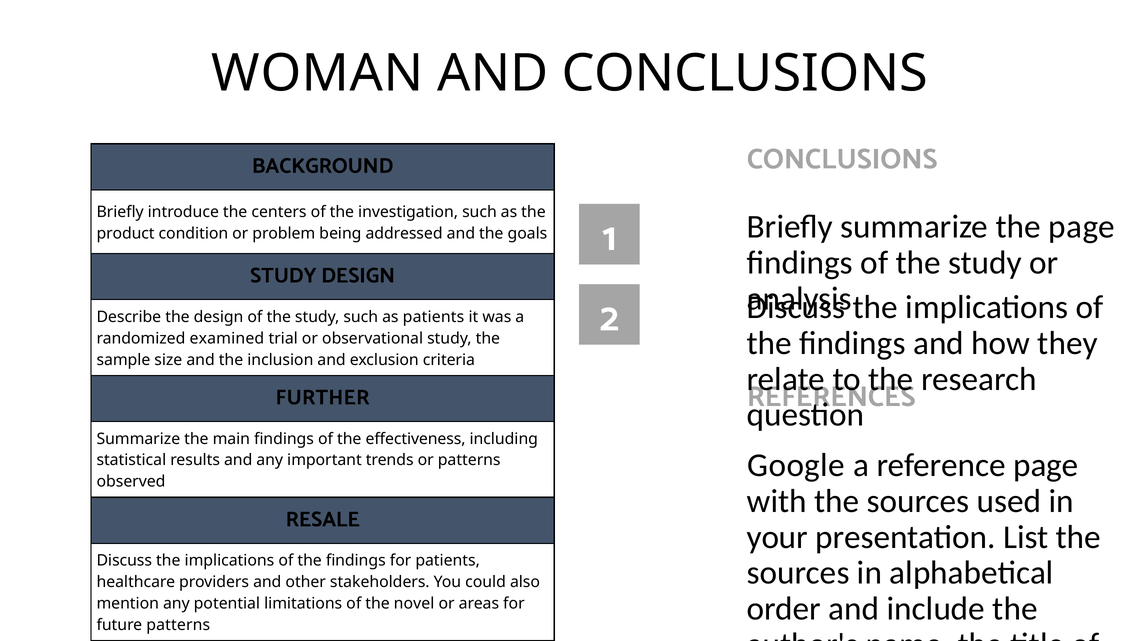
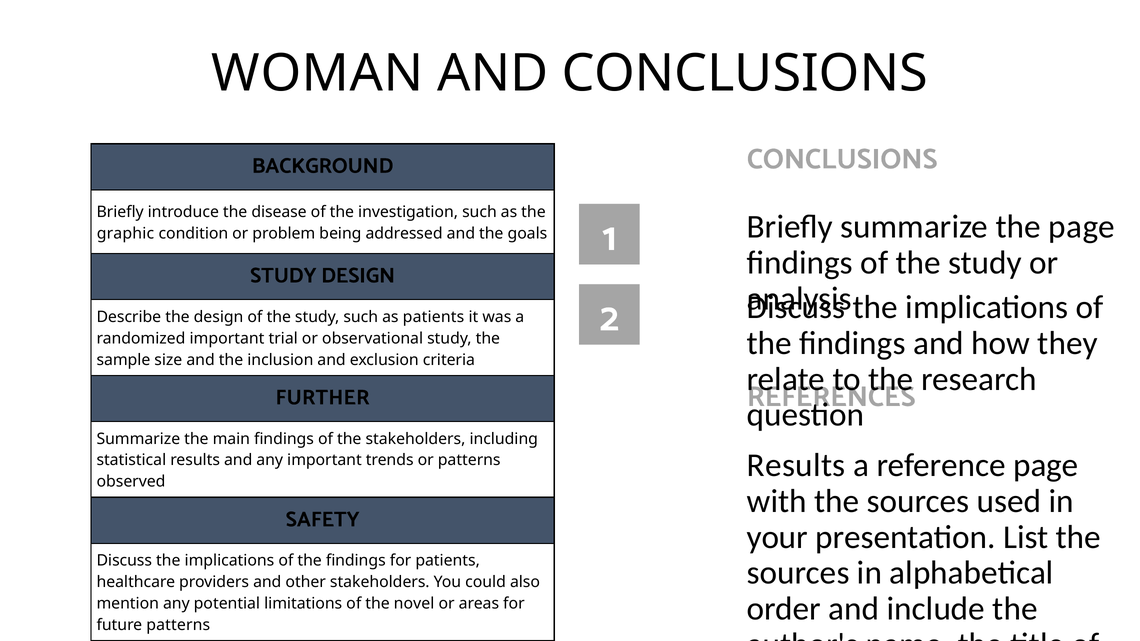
centers: centers -> disease (279, 212)
product: product -> graphic (125, 233)
randomized examined: examined -> important (227, 338)
the effectiveness: effectiveness -> stakeholders (415, 439)
Google: Google -> Results (796, 466)
RESALE: RESALE -> SAFETY (323, 519)
